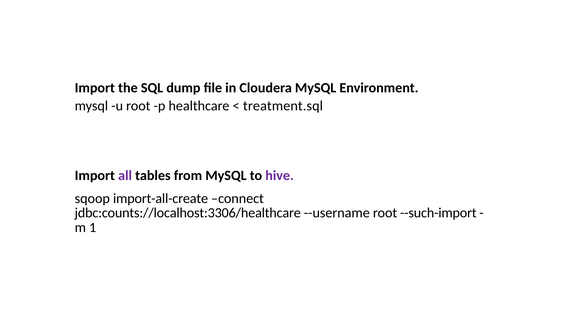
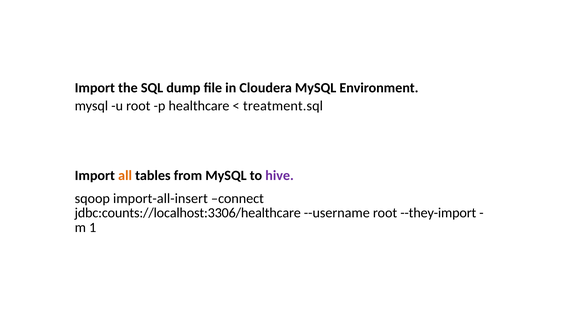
all colour: purple -> orange (125, 176)
import-all-create: import-all-create -> import-all-insert (160, 199)
--such-import: --such-import -> --they-import (438, 213)
